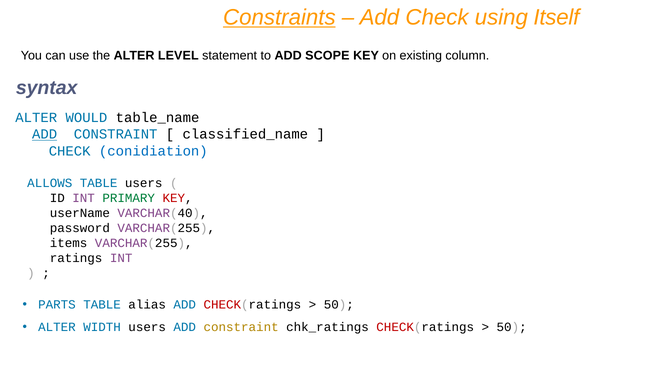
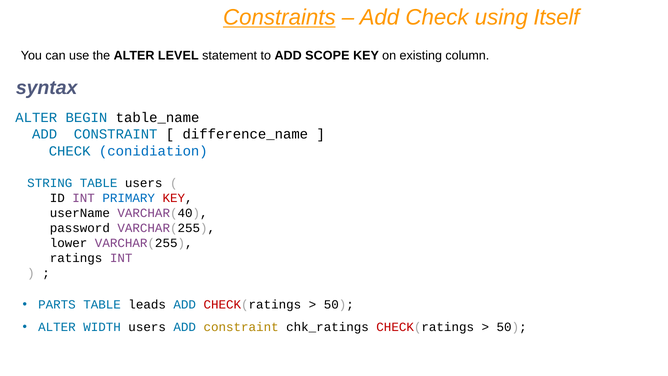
WOULD: WOULD -> BEGIN (86, 118)
ADD underline: present -> none (45, 134)
classified_name: classified_name -> difference_name (245, 134)
ALLOWS: ALLOWS -> STRING (50, 183)
PRIMARY colour: green -> blue (129, 198)
items: items -> lower (69, 243)
alias: alias -> leads (147, 304)
